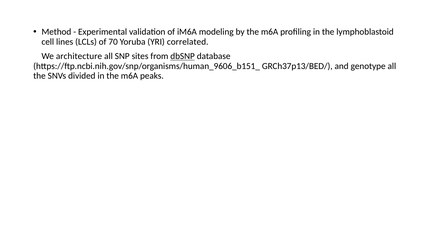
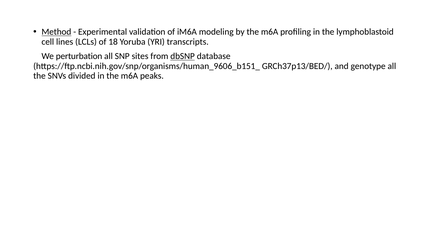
Method underline: none -> present (56, 32)
70: 70 -> 18 (113, 42)
correlated: correlated -> transcripts (188, 42)
architecture: architecture -> perturbation (79, 56)
